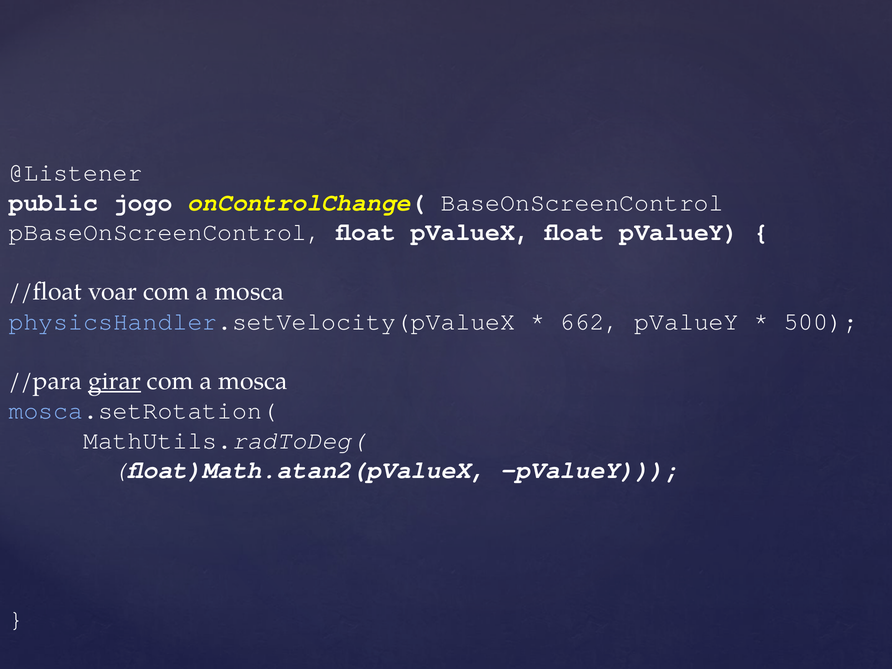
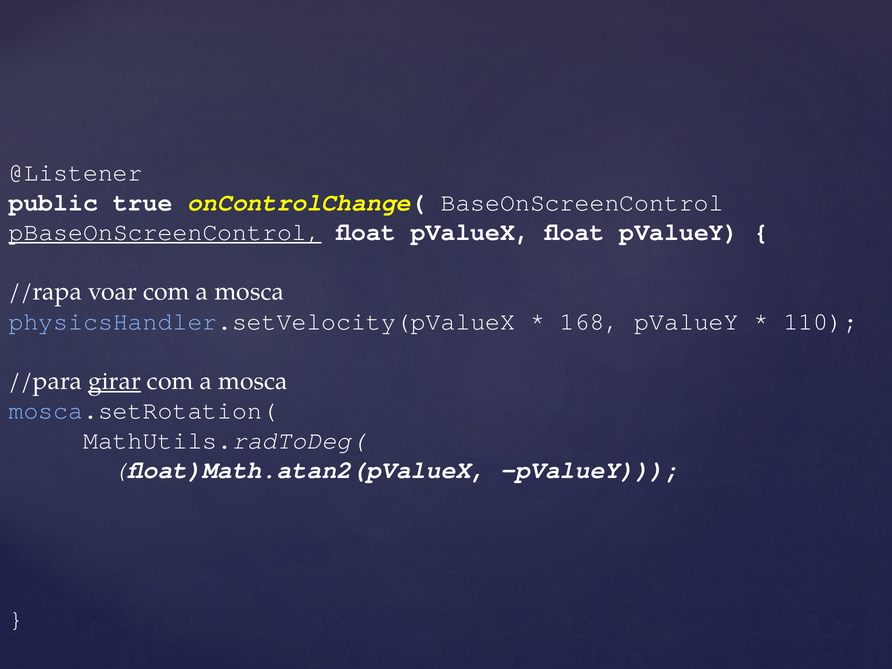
jogo: jogo -> true (143, 203)
pBaseOnScreenControl underline: none -> present (165, 232)
//float: //float -> //rapa (45, 292)
662: 662 -> 168 (590, 322)
500: 500 -> 110 (821, 322)
